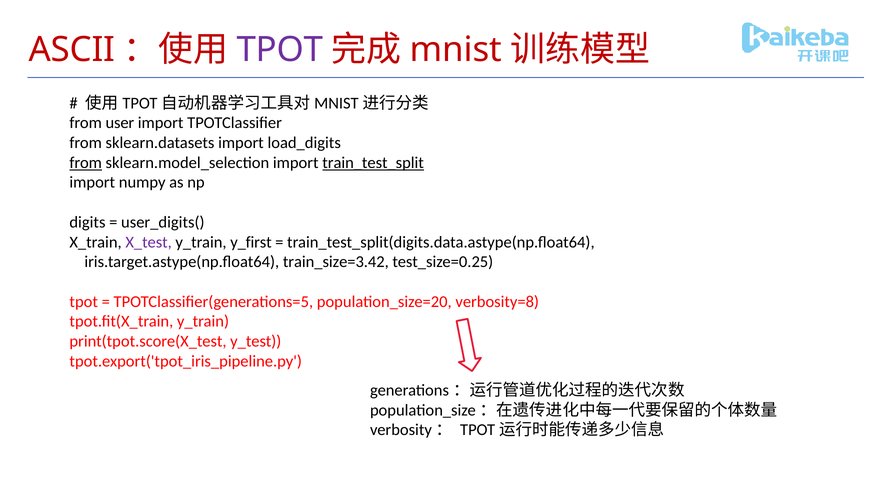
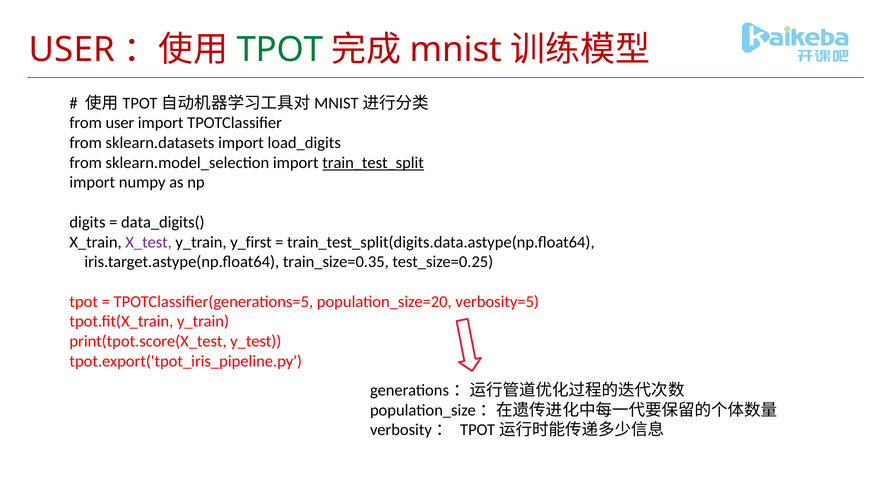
ASCII: ASCII -> USER (72, 50)
TPOT colour: purple -> green (280, 50)
from underline: present -> none (86, 163)
user_digits(: user_digits( -> data_digits( (163, 222)
train_size=3.42: train_size=3.42 -> train_size=0.35 (336, 262)
verbosity=8: verbosity=8 -> verbosity=5 (497, 302)
